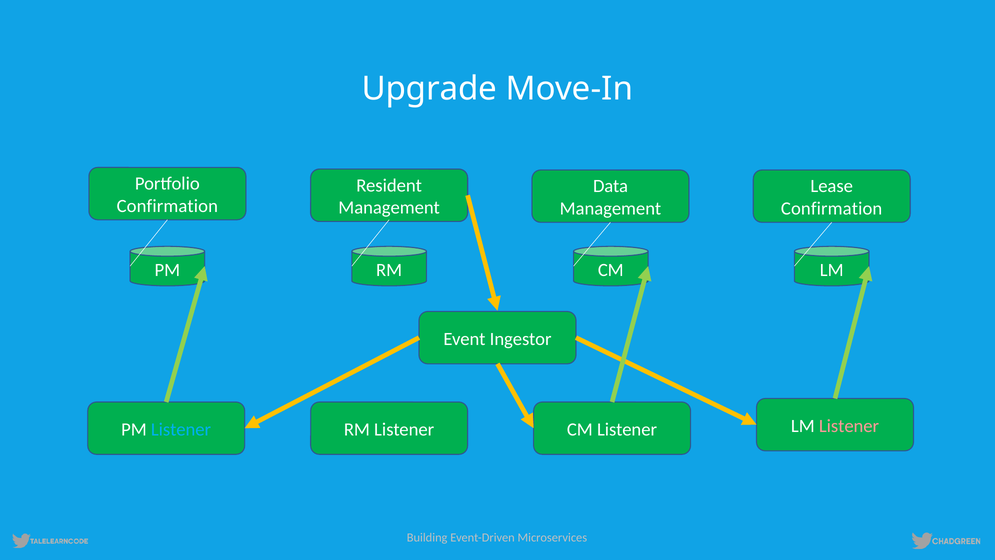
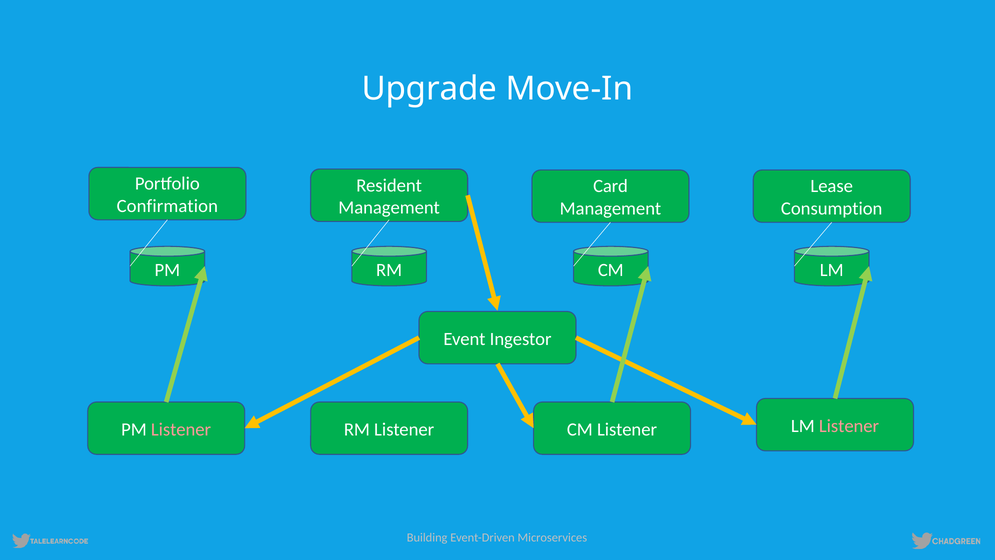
Data: Data -> Card (611, 186)
Confirmation: Confirmation -> Consumption (832, 209)
Listener colour: light blue -> pink (181, 429)
